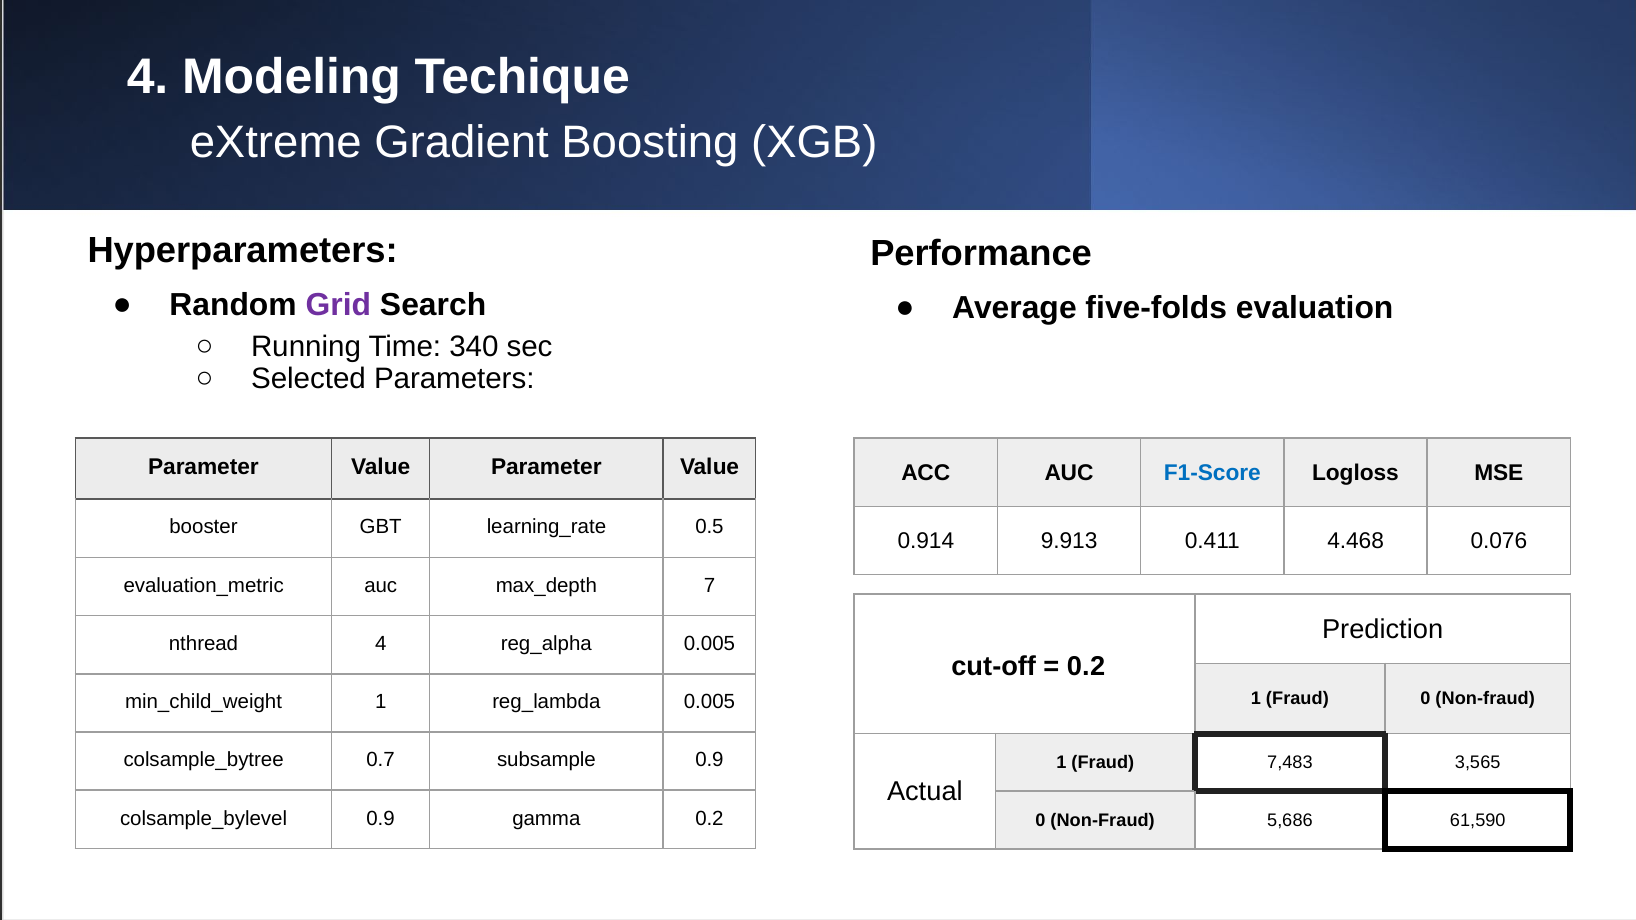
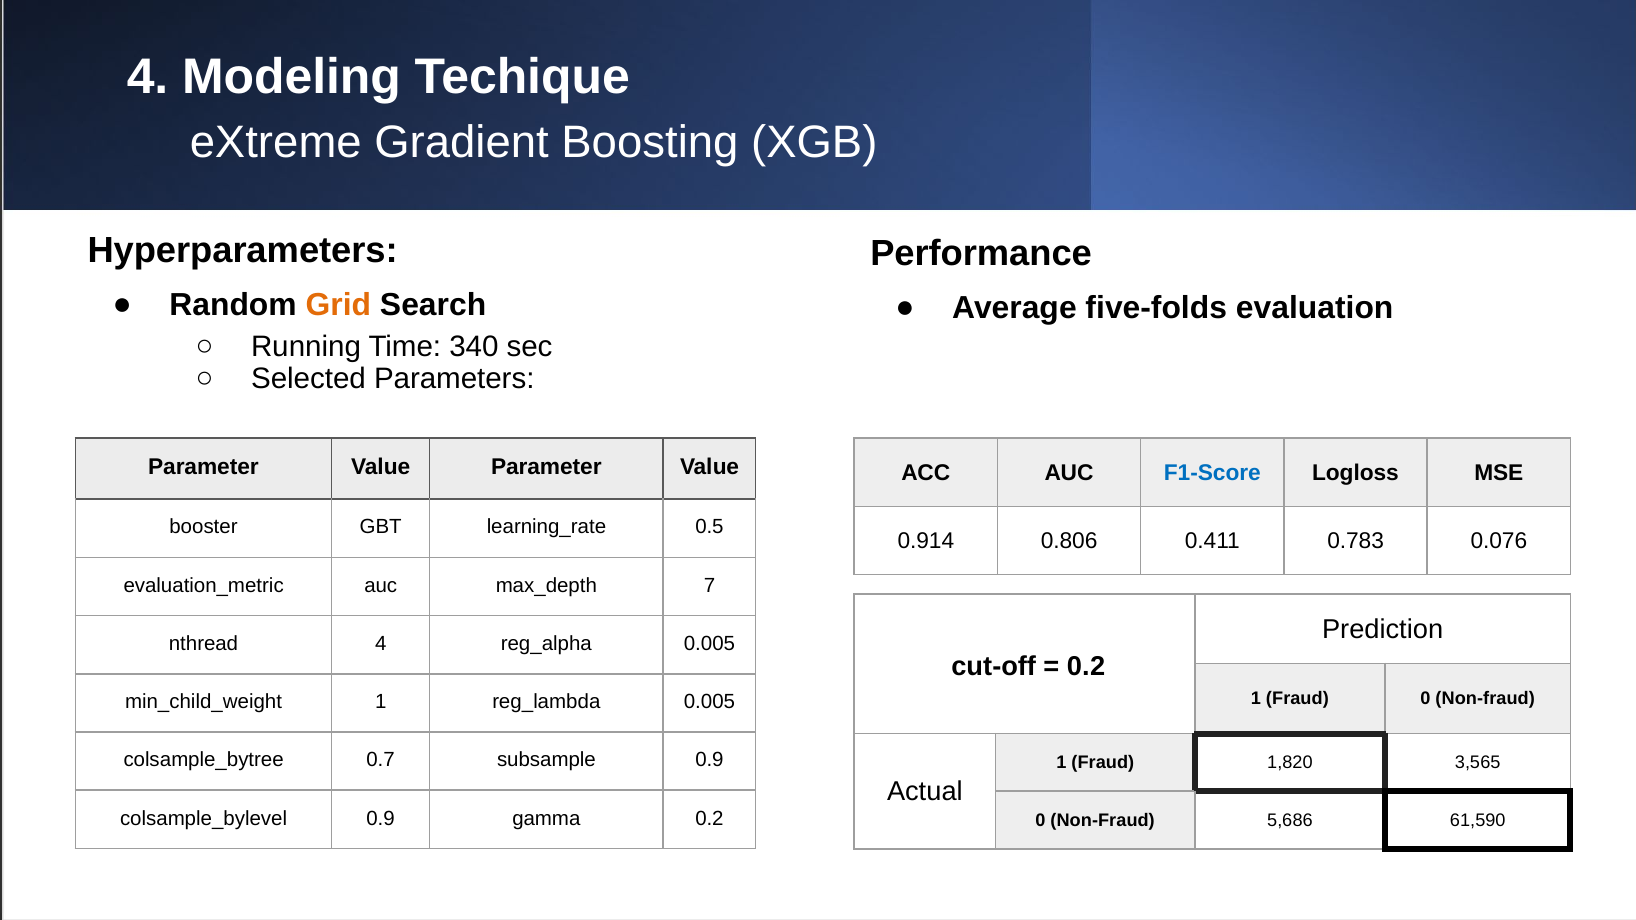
Grid colour: purple -> orange (338, 305)
9.913: 9.913 -> 0.806 (1069, 541)
4.468: 4.468 -> 0.783 (1356, 541)
7,483: 7,483 -> 1,820 (1290, 763)
